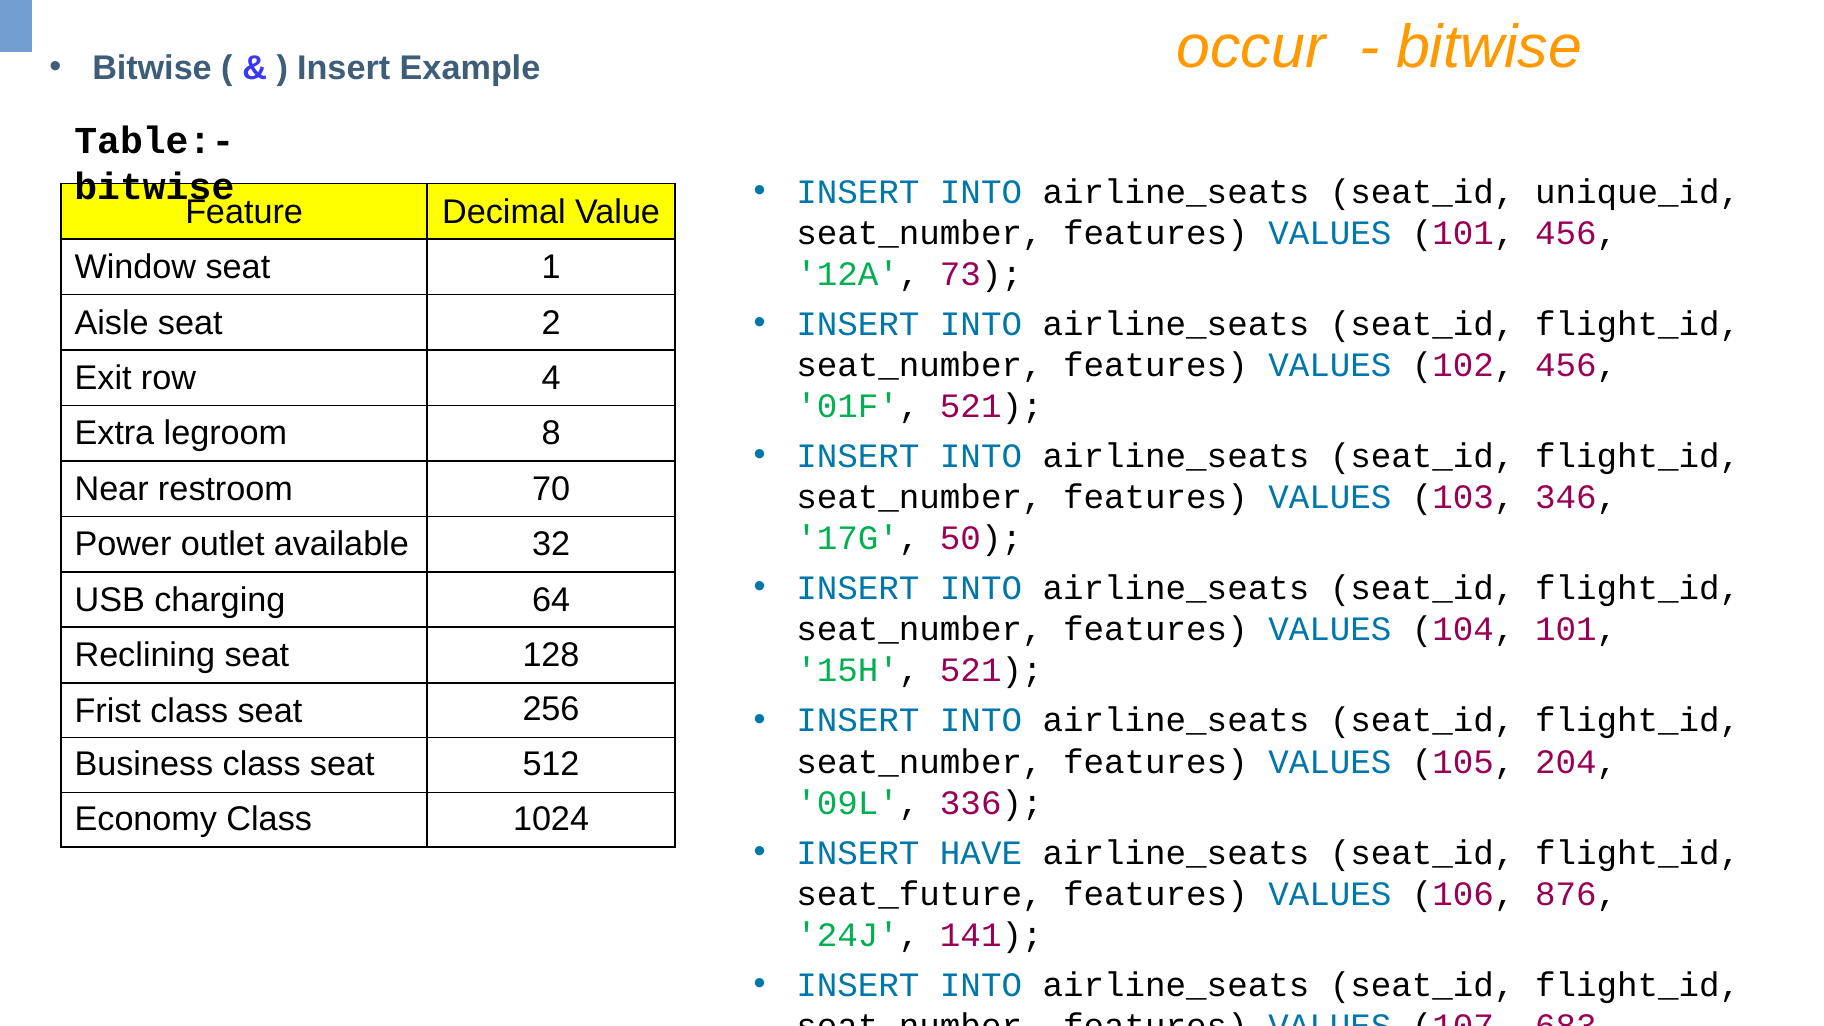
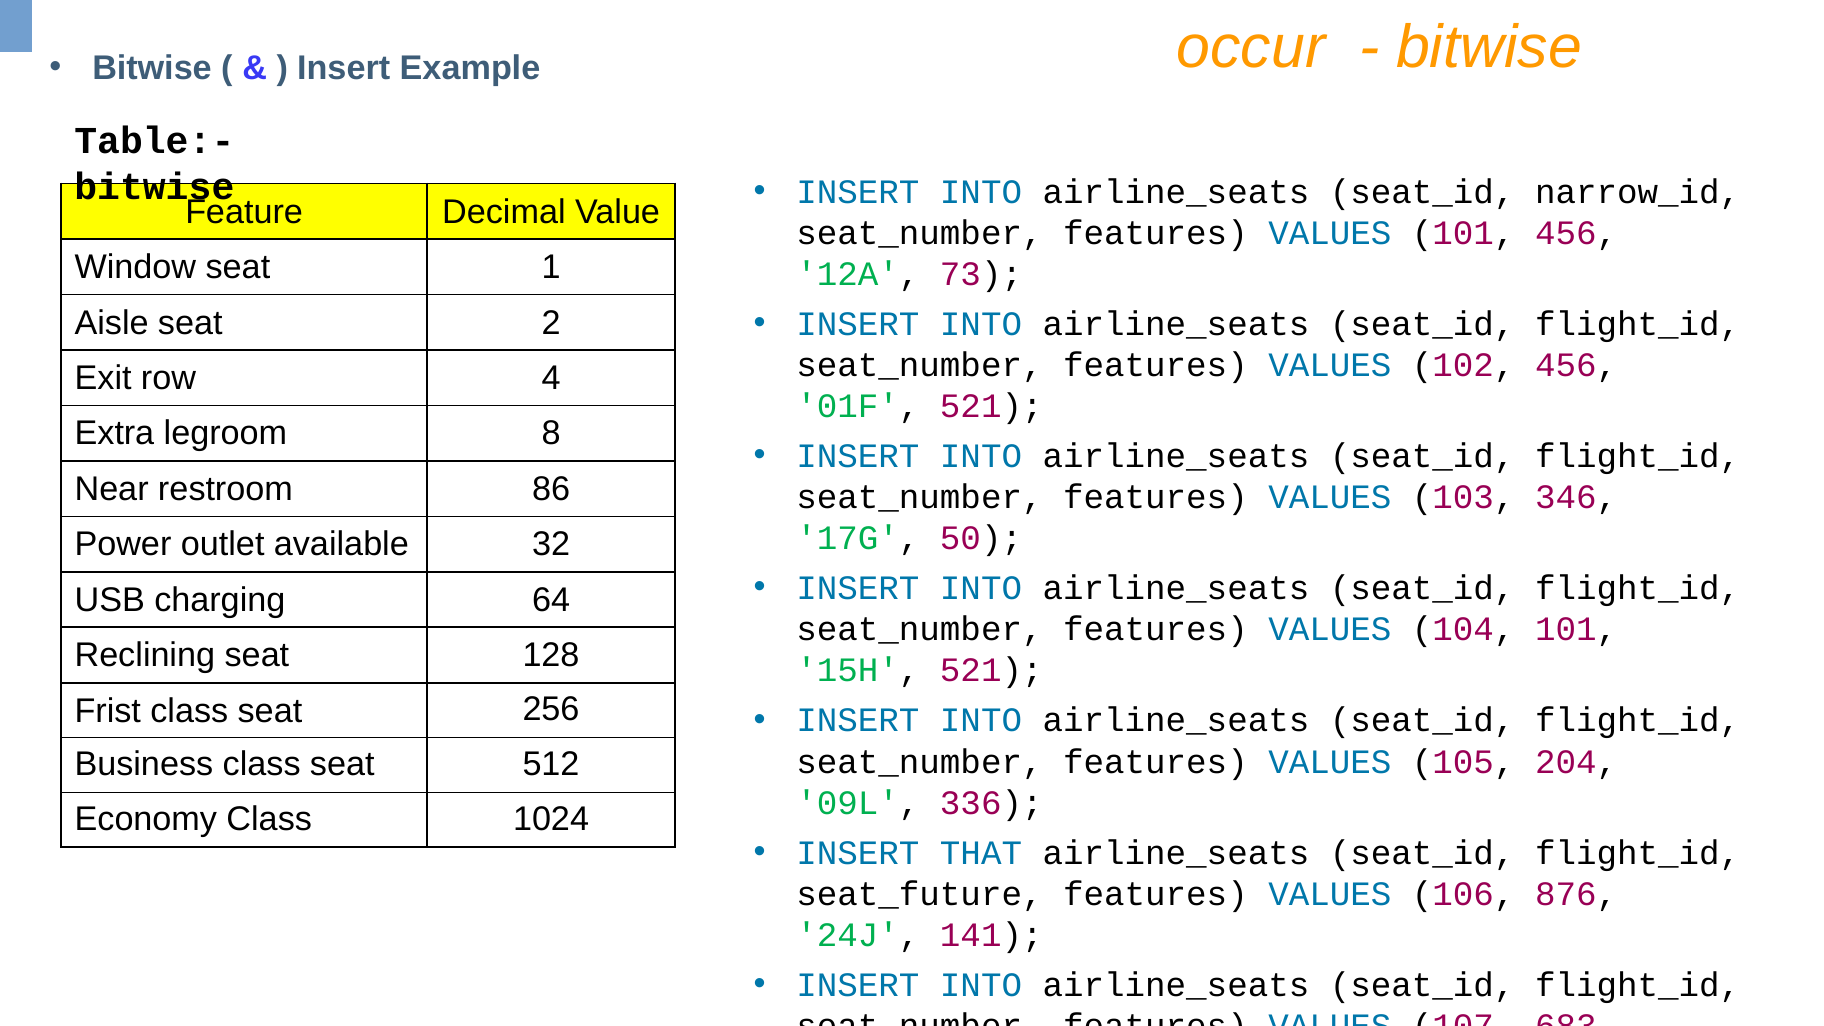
unique_id: unique_id -> narrow_id (1638, 192)
70: 70 -> 86 (551, 489)
HAVE: HAVE -> THAT (981, 853)
